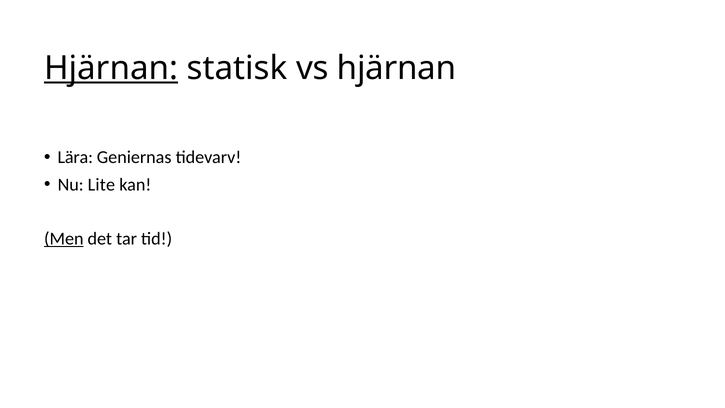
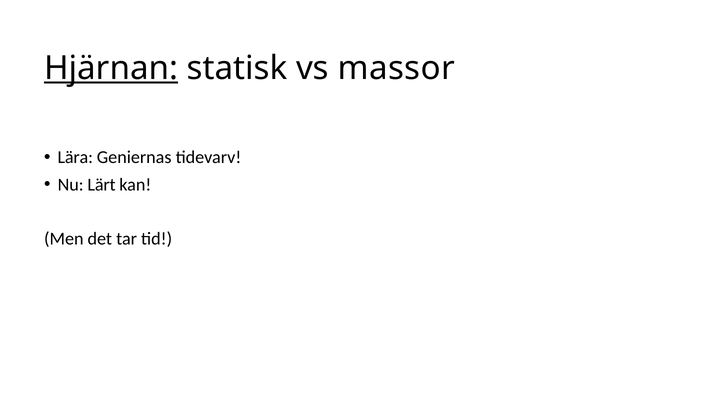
vs hjärnan: hjärnan -> massor (396, 68)
Lite: Lite -> Lärt (102, 185)
Men underline: present -> none (64, 239)
